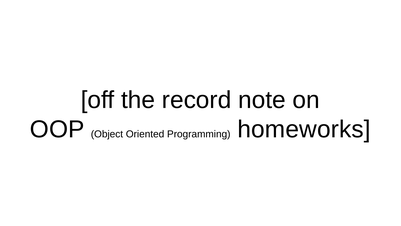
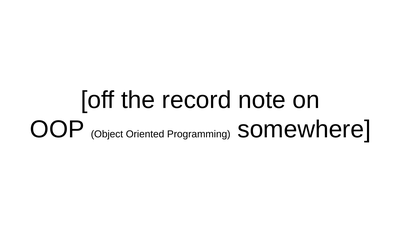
homeworks: homeworks -> somewhere (304, 129)
